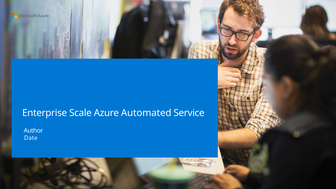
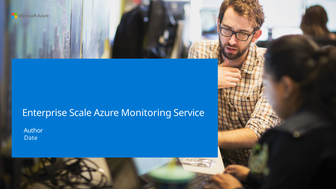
Automated: Automated -> Monitoring (146, 113)
